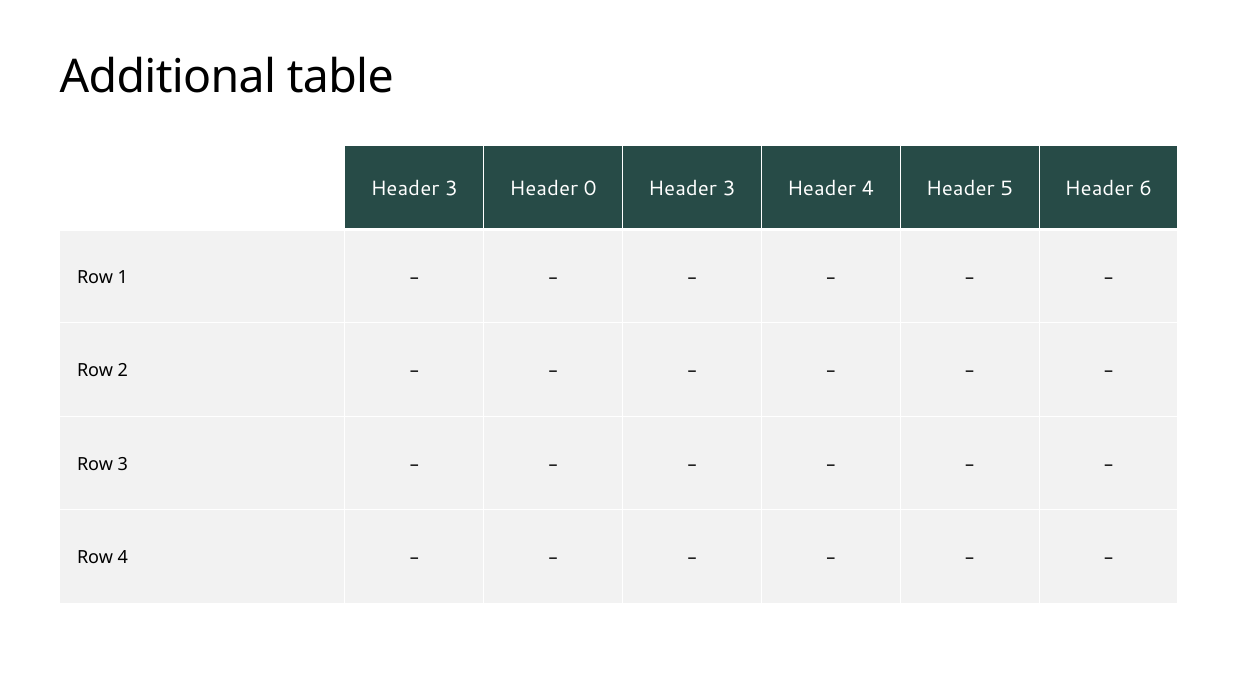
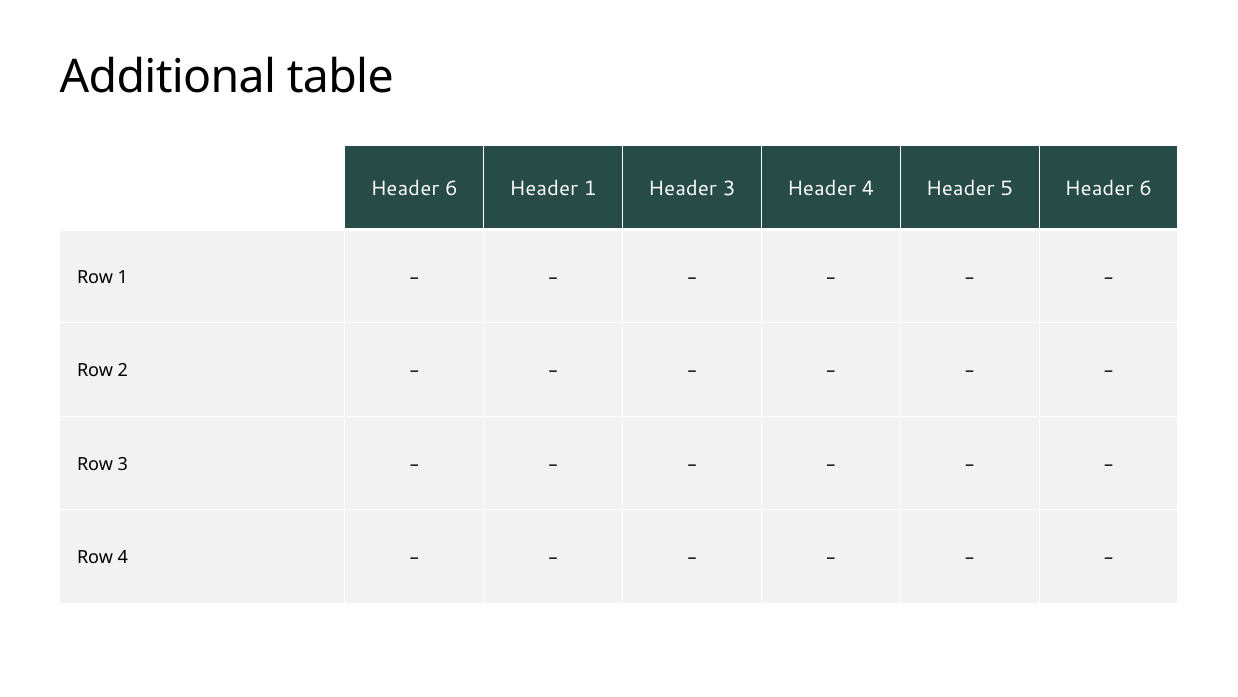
3: 3 -> 6 (451, 189)
Header 0: 0 -> 1 (590, 189)
